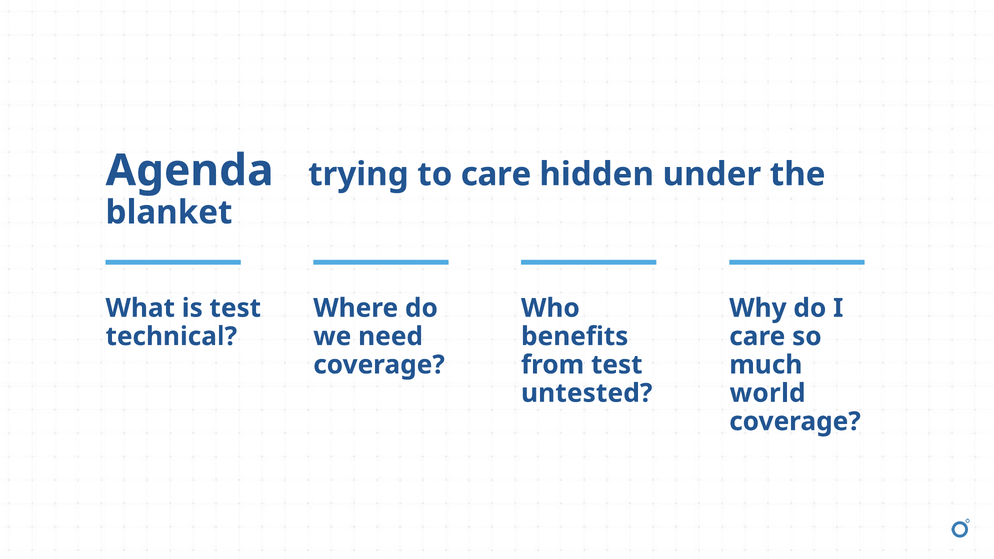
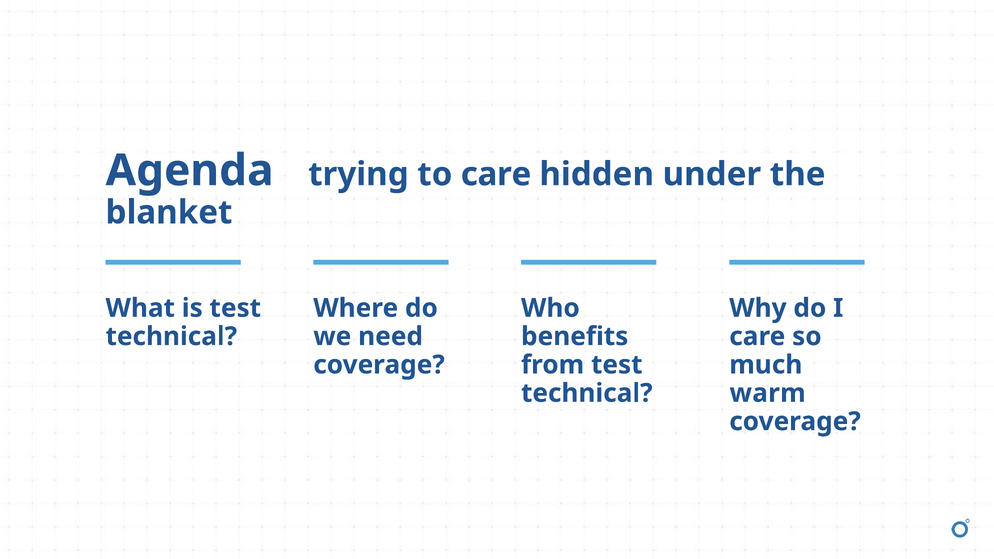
untested: untested -> technical (587, 393)
world: world -> warm (768, 393)
